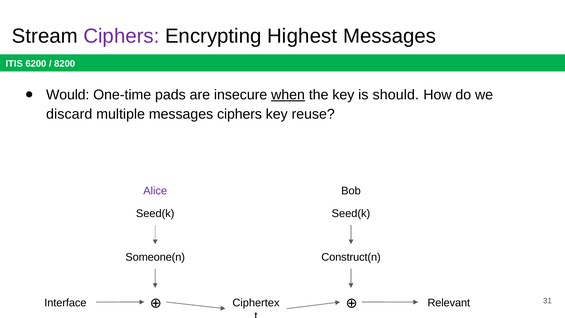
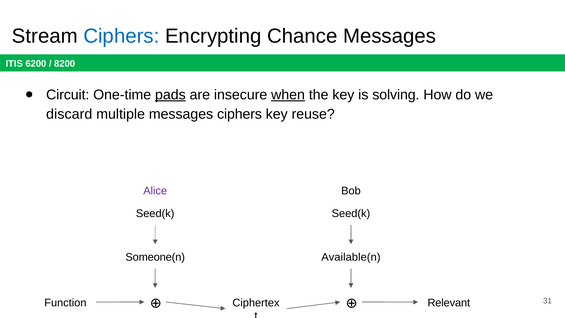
Ciphers colour: purple -> blue (121, 36)
Highest: Highest -> Chance (302, 36)
Would: Would -> Circuit (68, 95)
pads underline: none -> present (170, 95)
should: should -> solving (396, 95)
Construct(n: Construct(n -> Available(n (351, 257)
Interface: Interface -> Function (65, 303)
